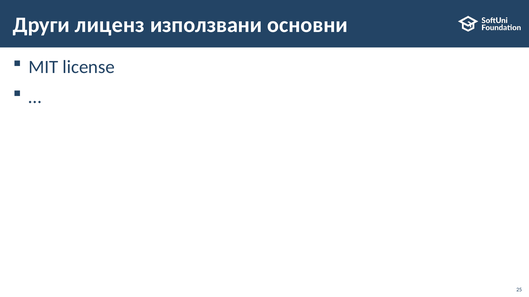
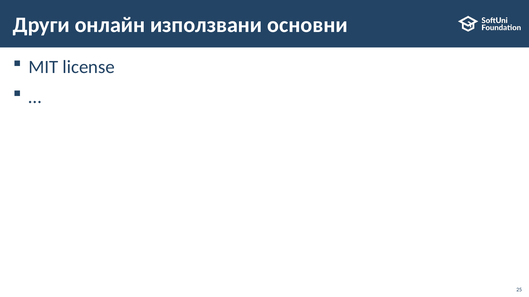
лиценз: лиценз -> онлайн (110, 25)
